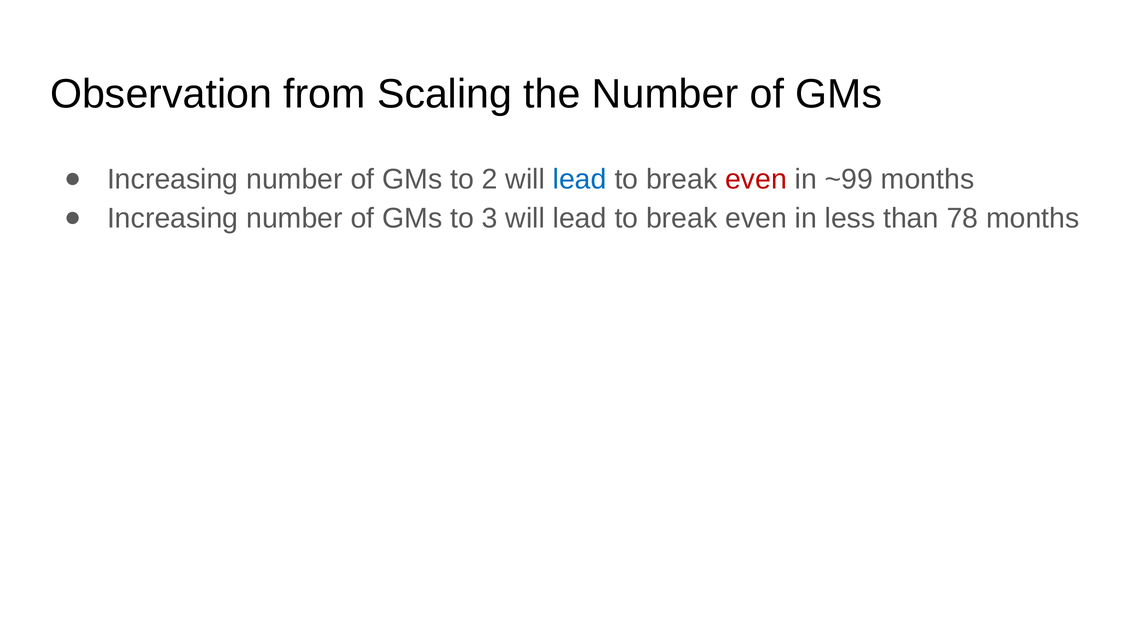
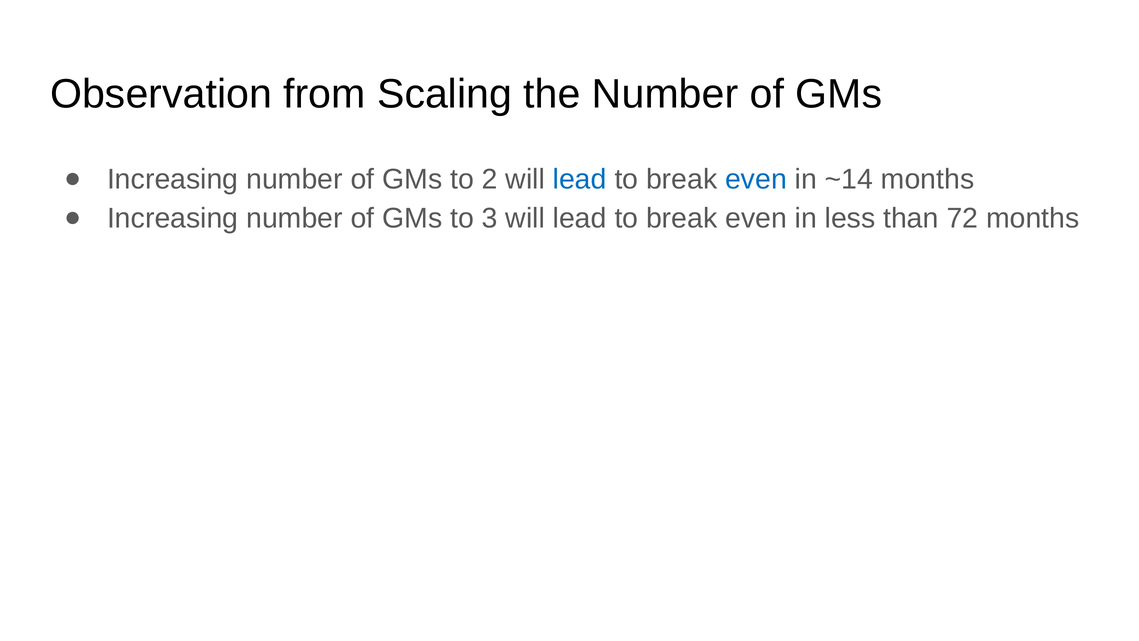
even colour: red -> blue (756, 179)
~99: ~99 -> ~14 (849, 179)
78: 78 -> 72 (962, 218)
